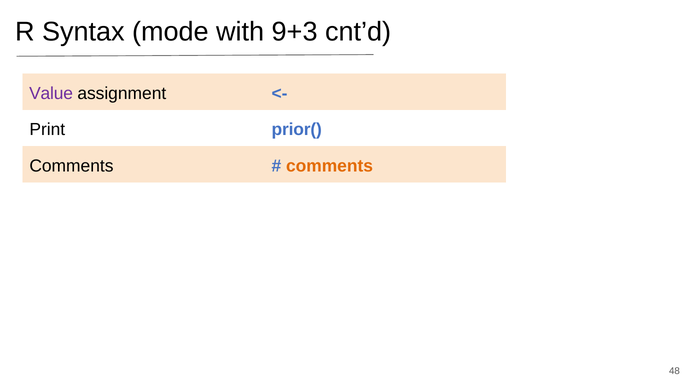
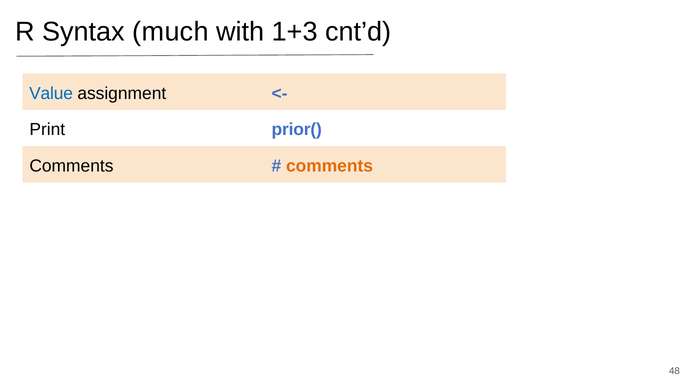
mode: mode -> much (171, 32)
9+3: 9+3 -> 1+3 (295, 32)
Value colour: purple -> blue (51, 93)
